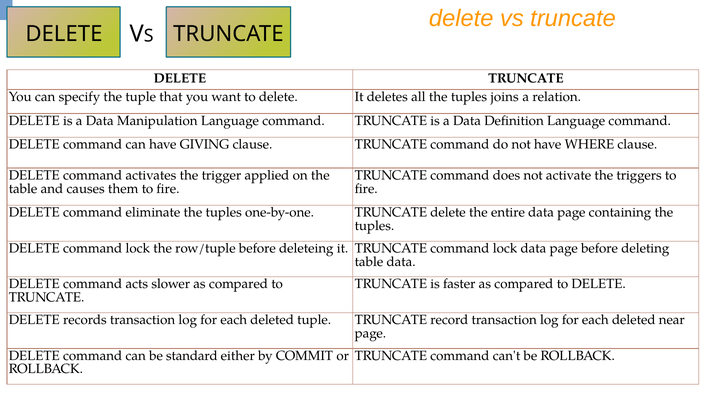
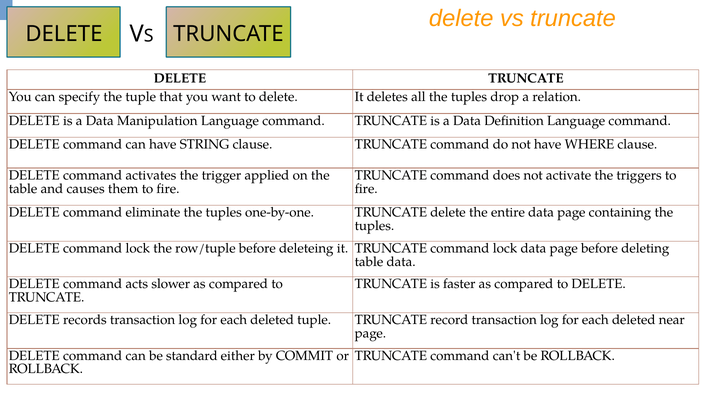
joins: joins -> drop (505, 97)
GIVING: GIVING -> STRING (205, 144)
